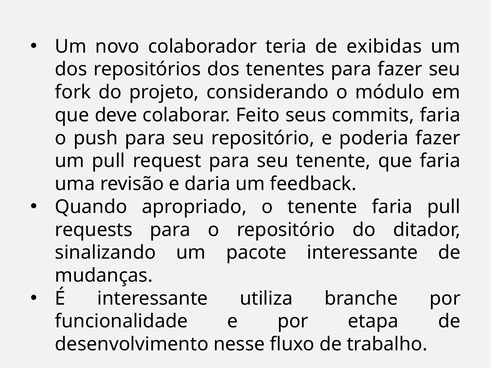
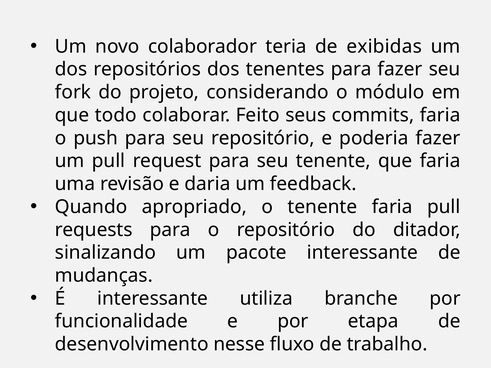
deve: deve -> todo (116, 115)
